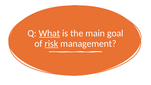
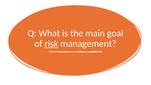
What underline: present -> none (49, 33)
